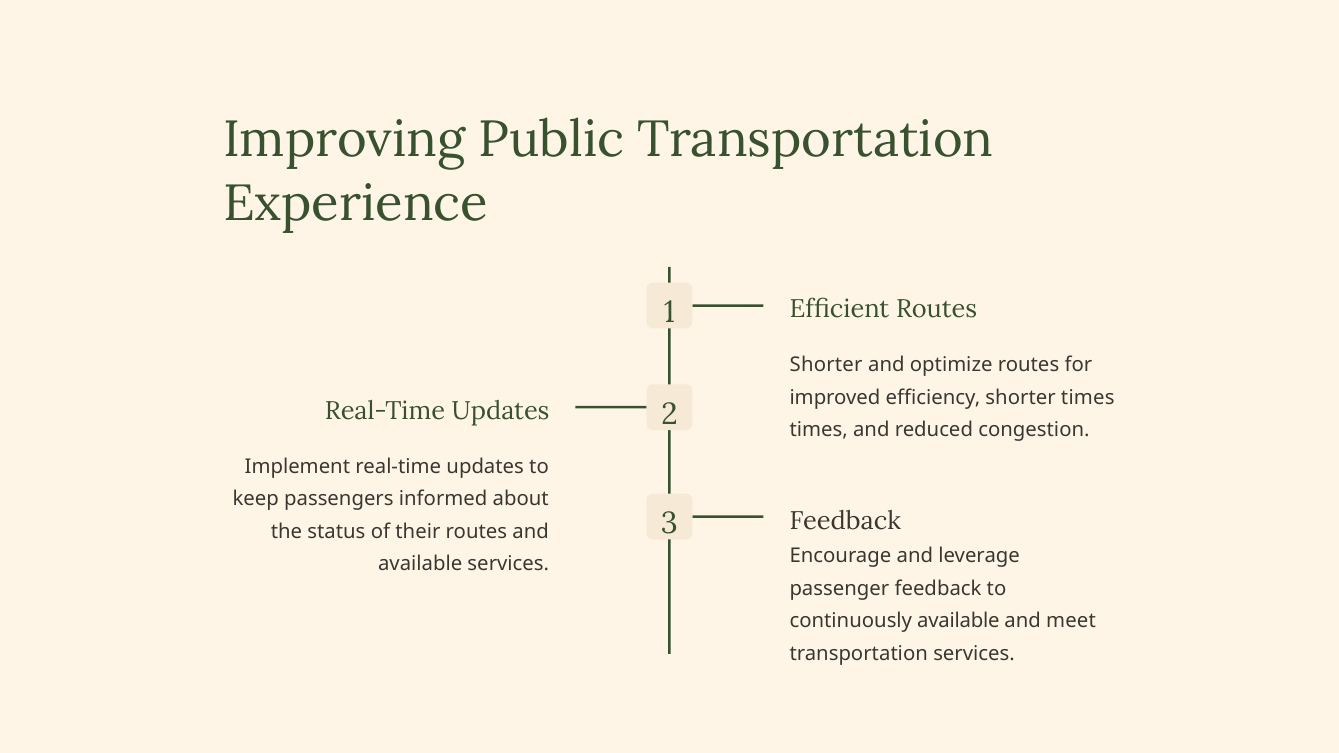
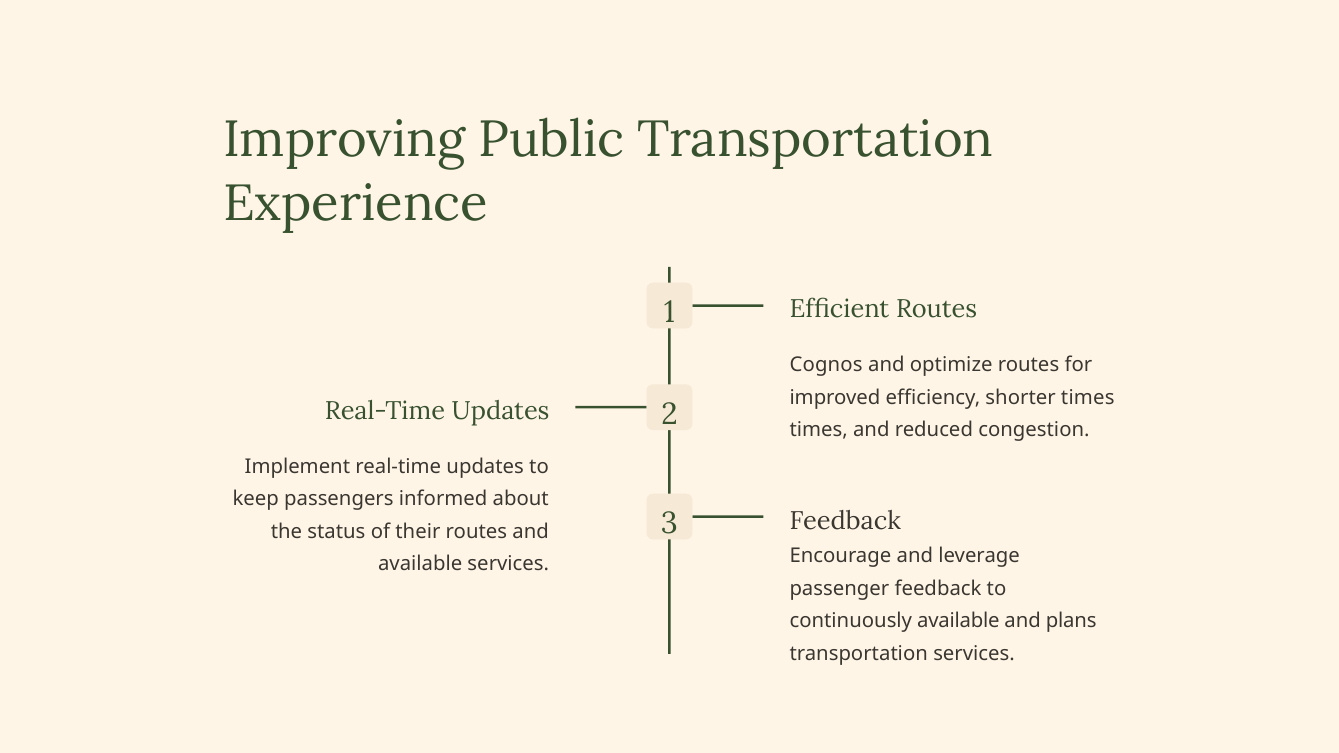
Shorter: Shorter -> Cognos (826, 365)
meet: meet -> plans (1071, 621)
